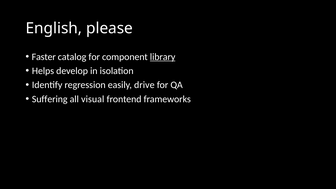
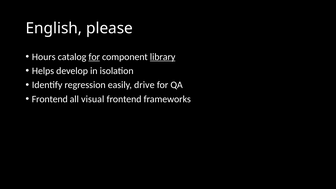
Faster: Faster -> Hours (44, 57)
for underline: none -> present (94, 57)
Suffering: Suffering -> Frontend (50, 99)
